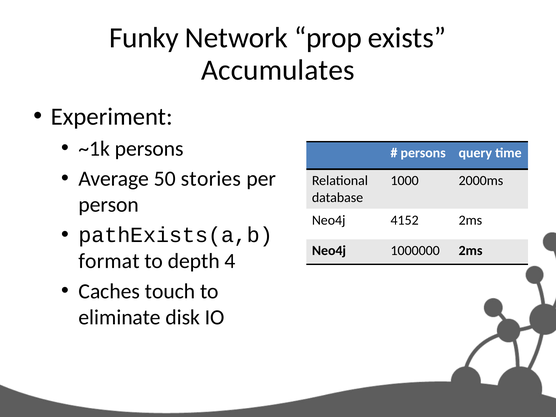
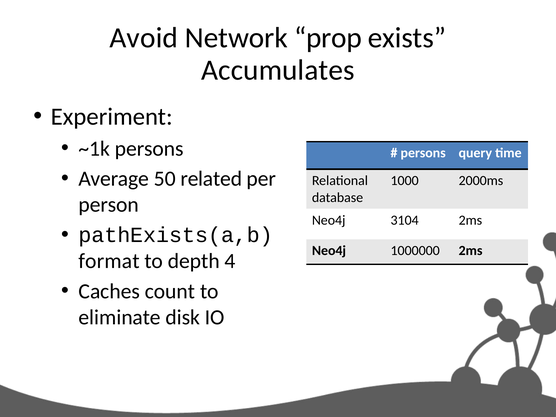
Funky: Funky -> Avoid (144, 38)
stories: stories -> related (211, 179)
4152: 4152 -> 3104 (405, 220)
touch: touch -> count (170, 291)
